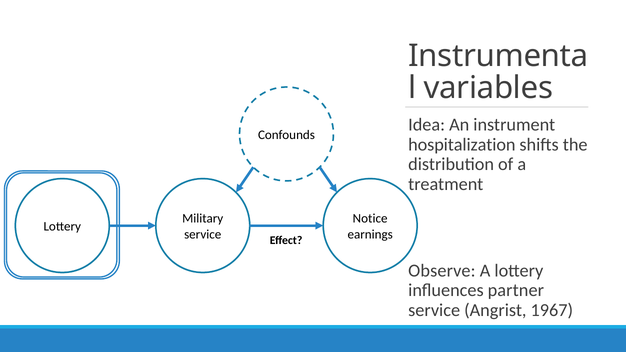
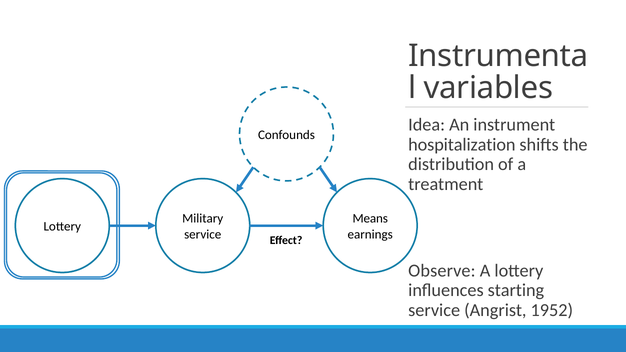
Notice: Notice -> Means (370, 219)
partner: partner -> starting (516, 290)
1967: 1967 -> 1952 (552, 310)
